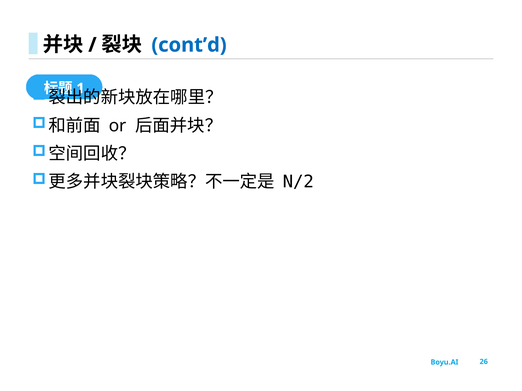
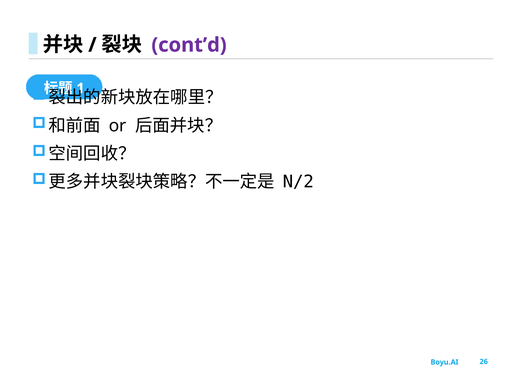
cont’d colour: blue -> purple (189, 45)
